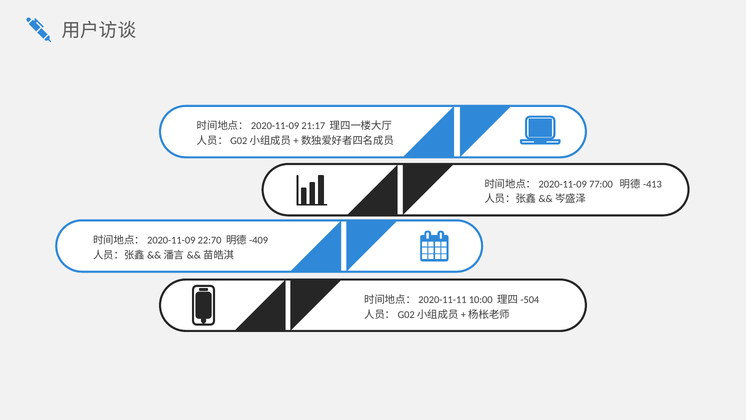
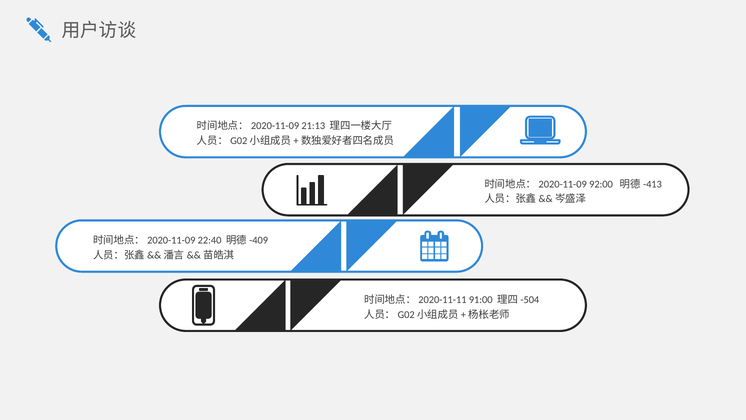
21:17: 21:17 -> 21:13 (313, 126)
77:00: 77:00 -> 92:00 (601, 184)
22:70: 22:70 -> 22:40 (210, 240)
10:00: 10:00 -> 91:00 (481, 299)
